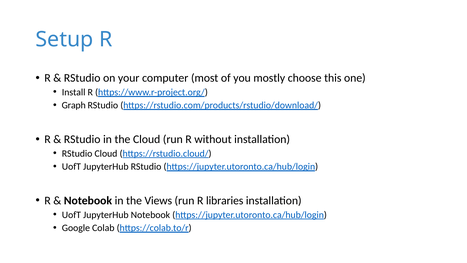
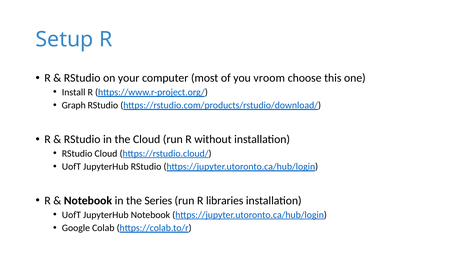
mostly: mostly -> vroom (269, 78)
Views: Views -> Series (158, 200)
